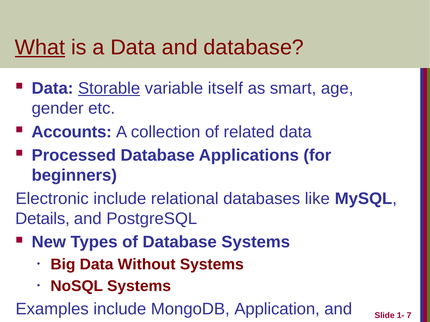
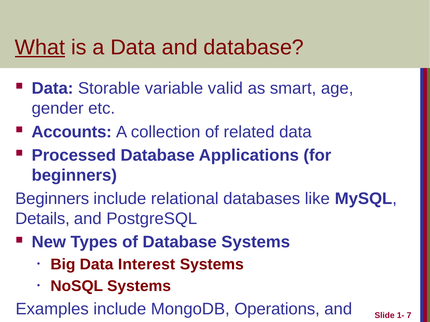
Storable underline: present -> none (109, 89)
itself: itself -> valid (225, 89)
Electronic: Electronic -> Beginners (52, 199)
Without: Without -> Interest (147, 265)
Application: Application -> Operations (277, 309)
